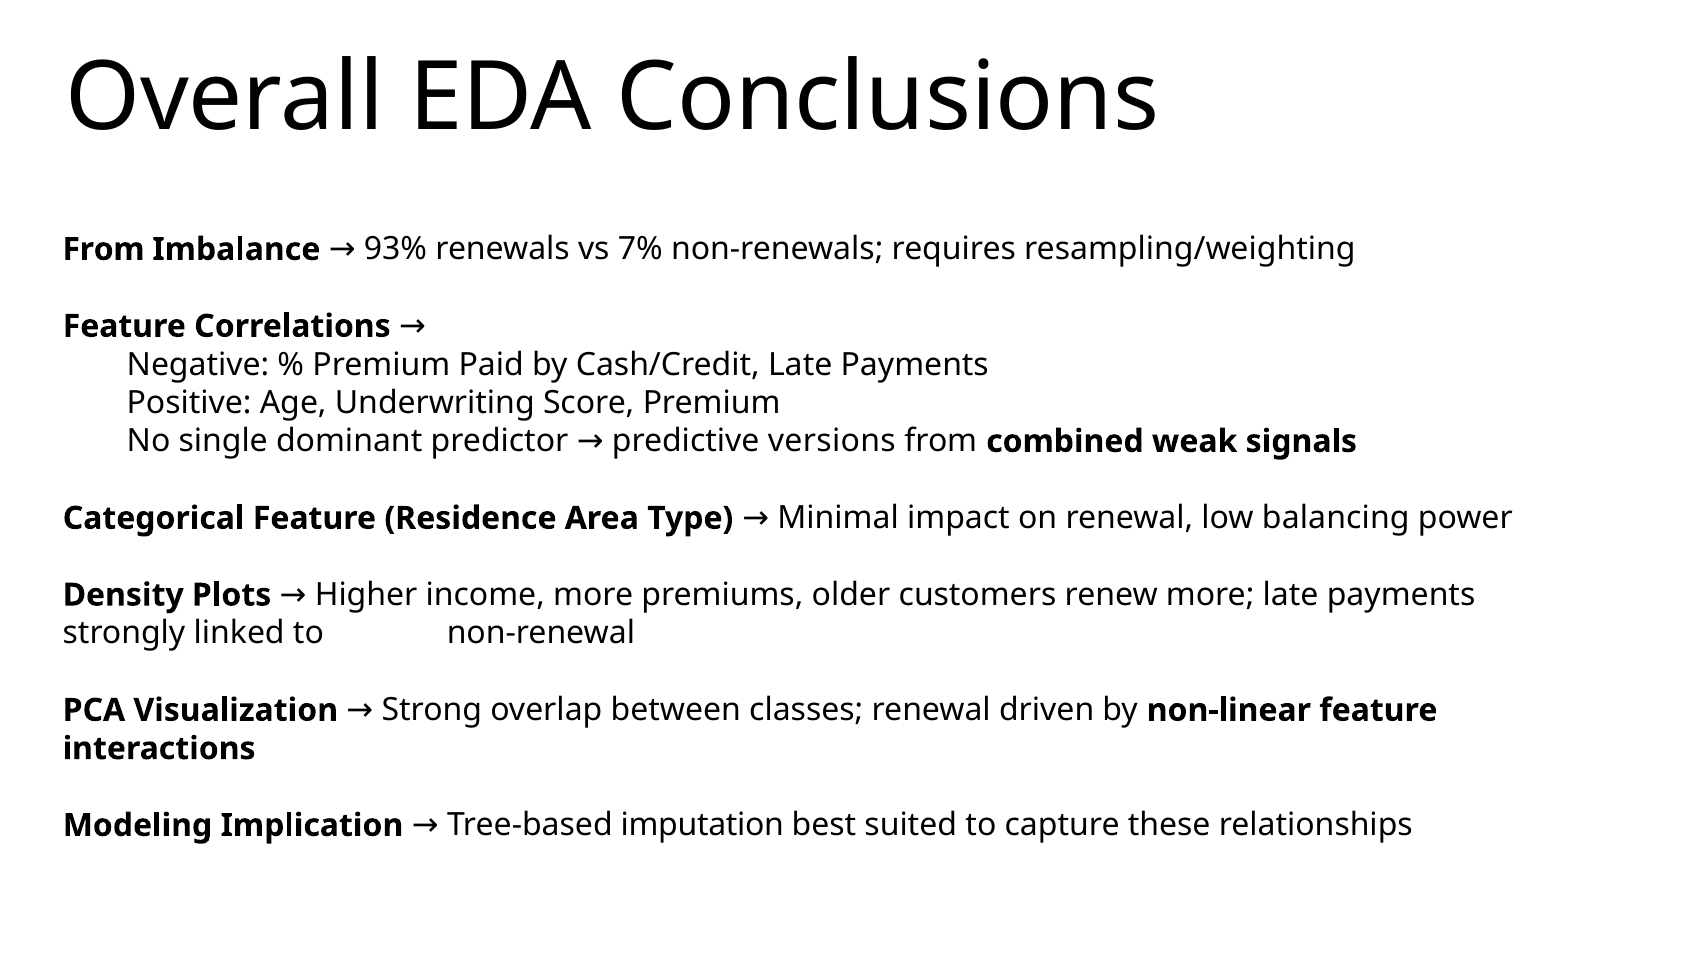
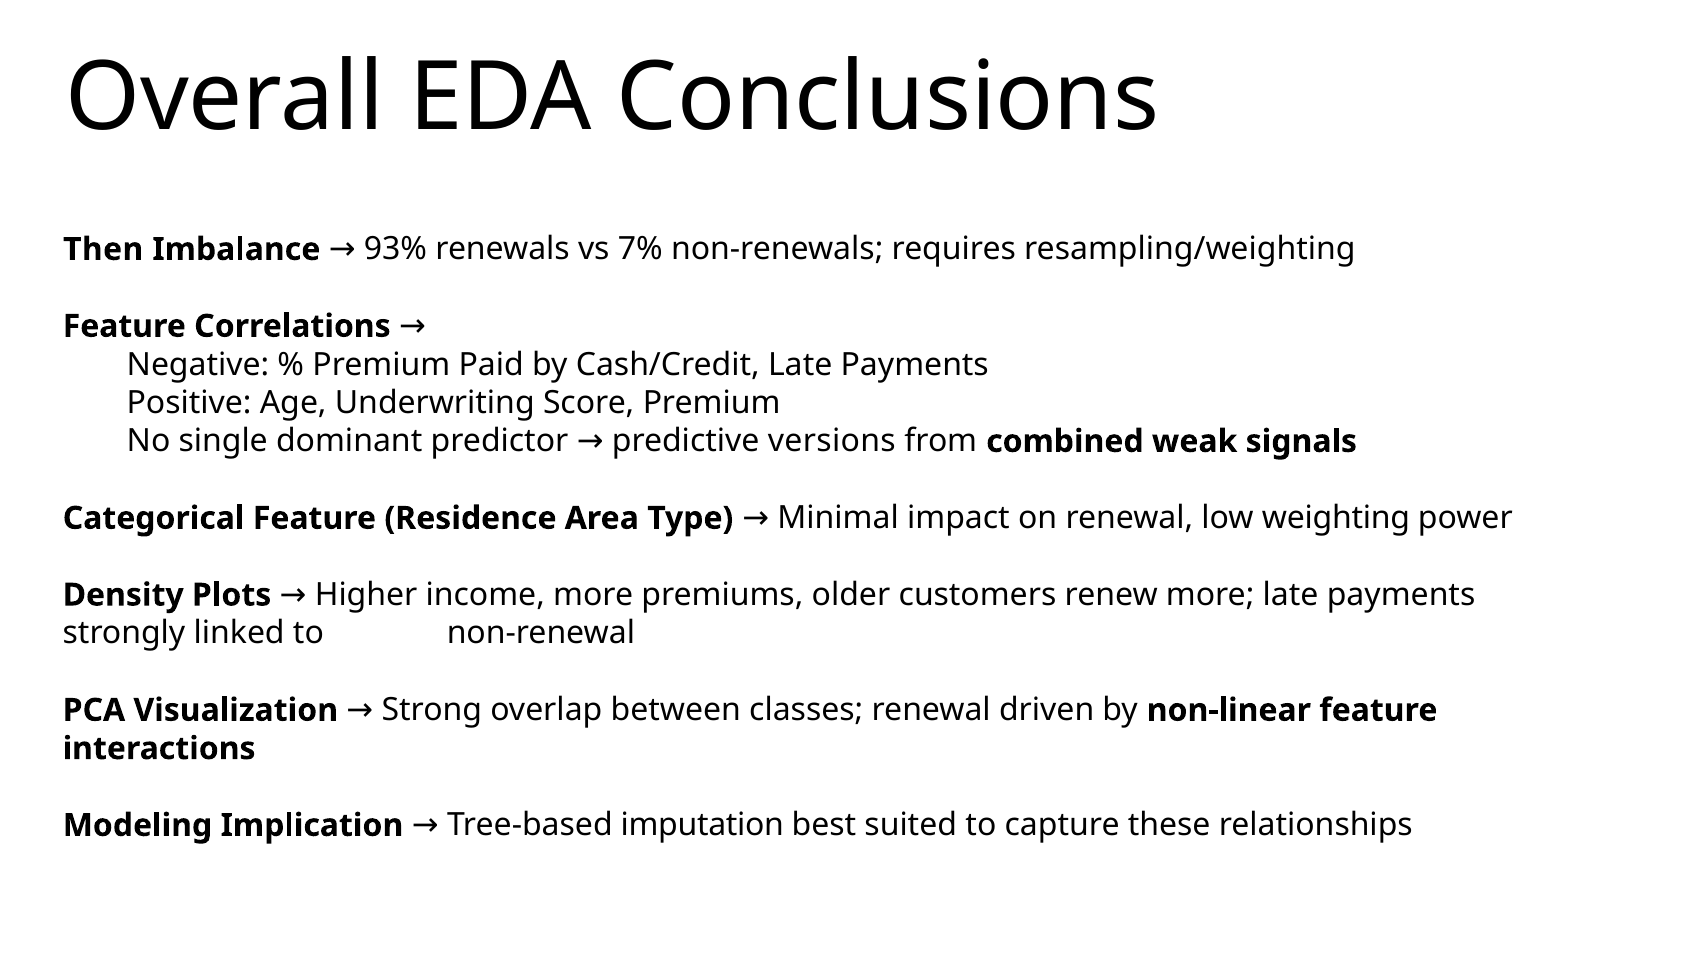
From: From -> Then (103, 249)
balancing: balancing -> weighting (1336, 518)
